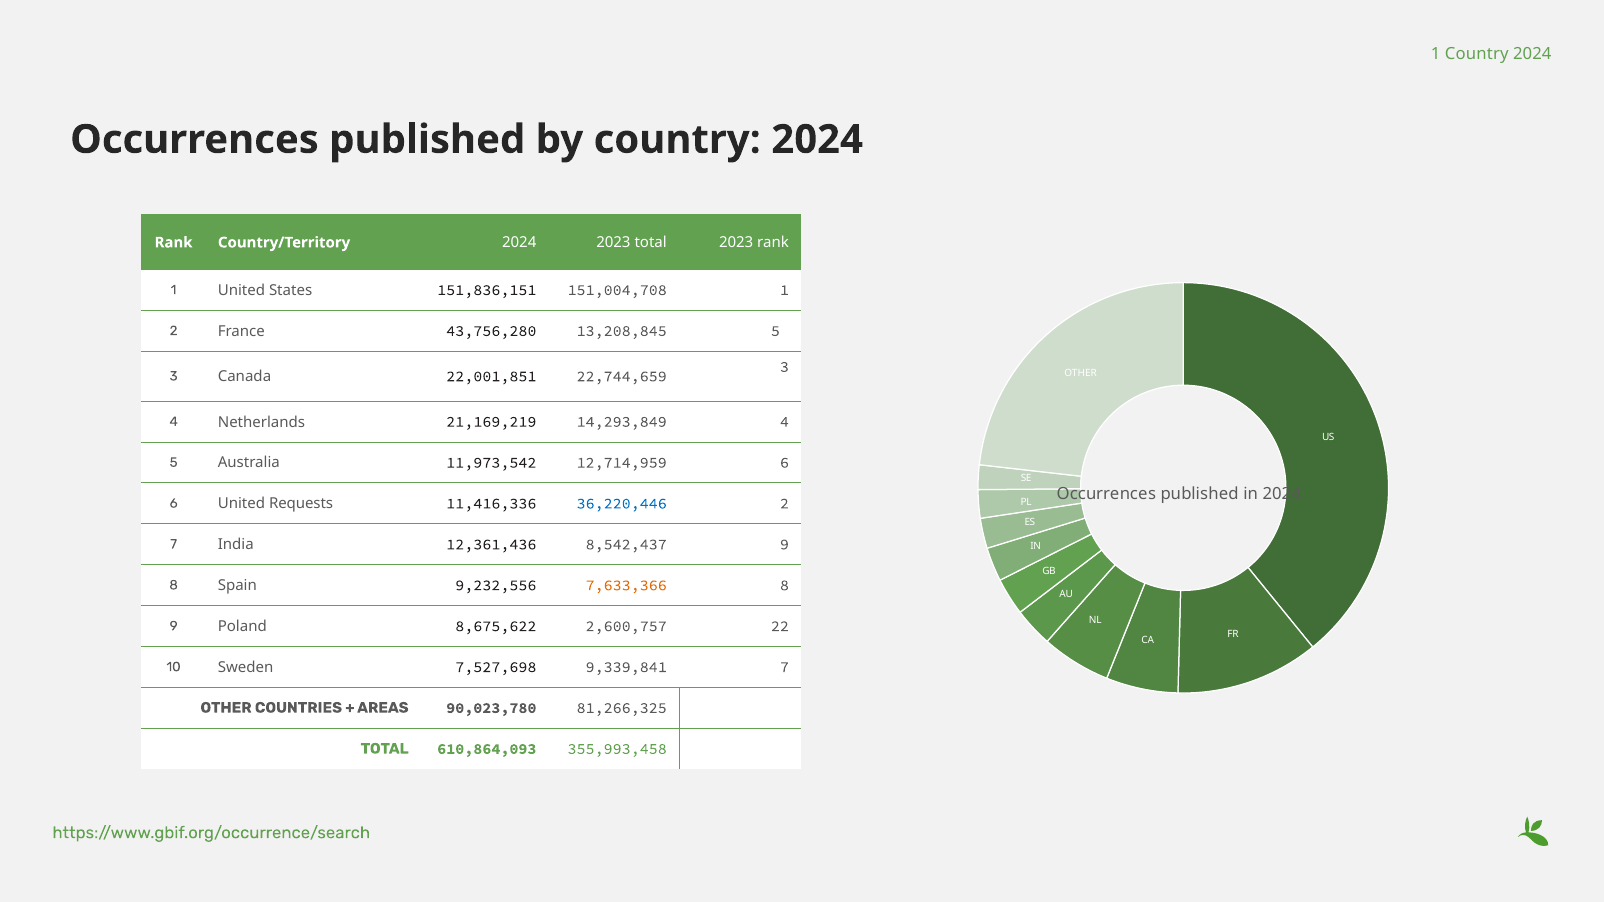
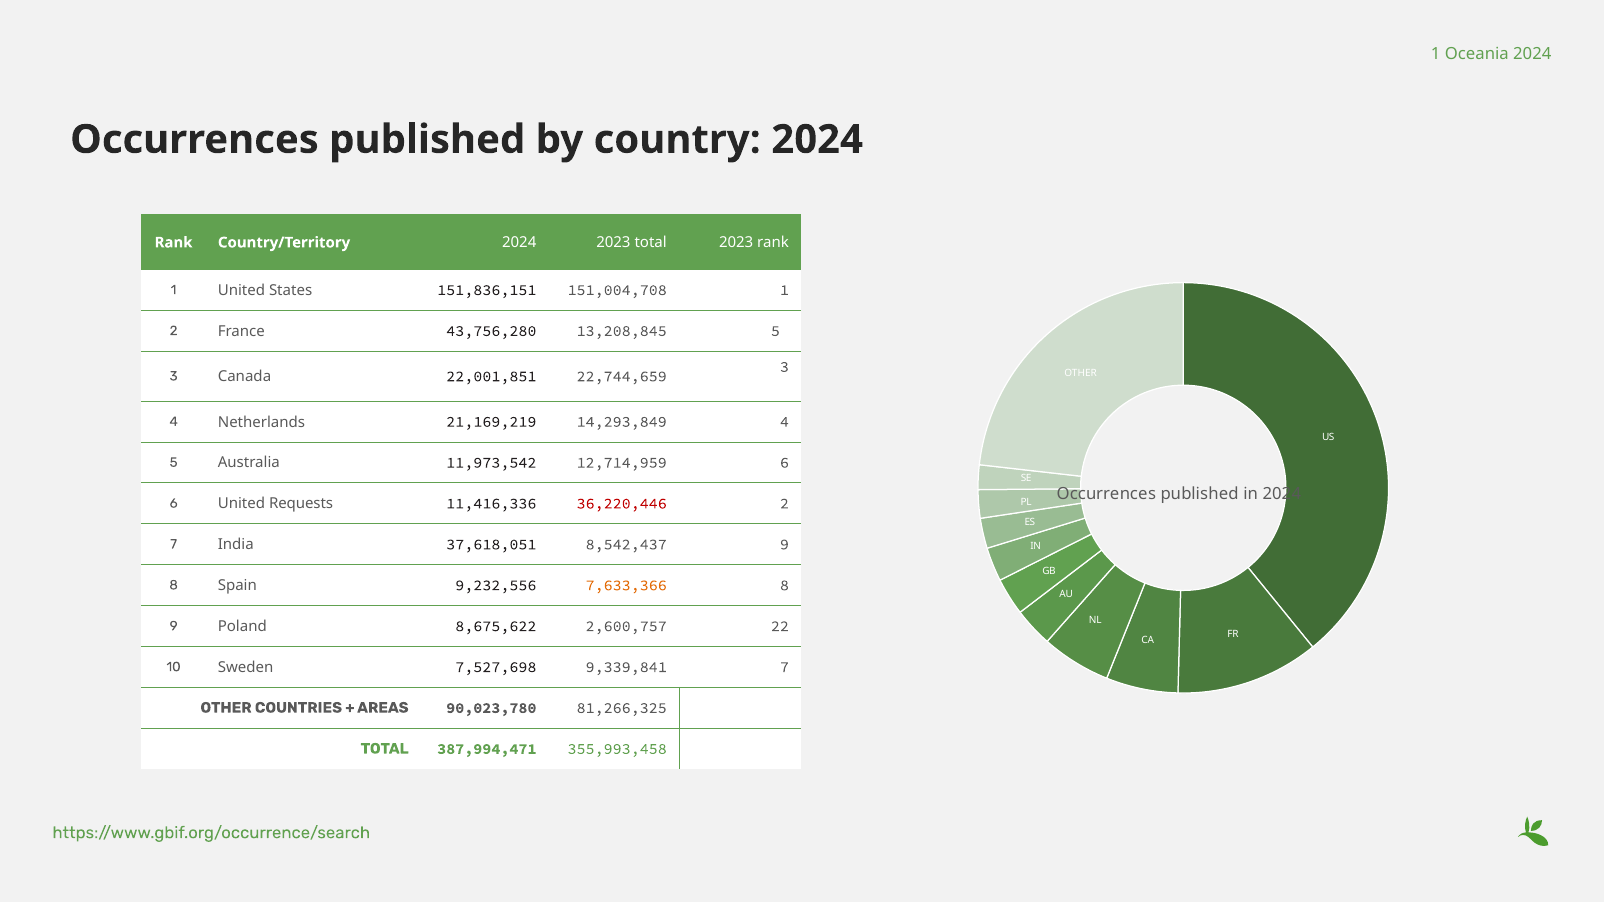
1 Country: Country -> Oceania (1477, 54)
36,220,446 colour: blue -> red (622, 504)
12,361,436: 12,361,436 -> 37,618,051 (491, 545)
610,864,093: 610,864,093 -> 387,994,471 (487, 749)
